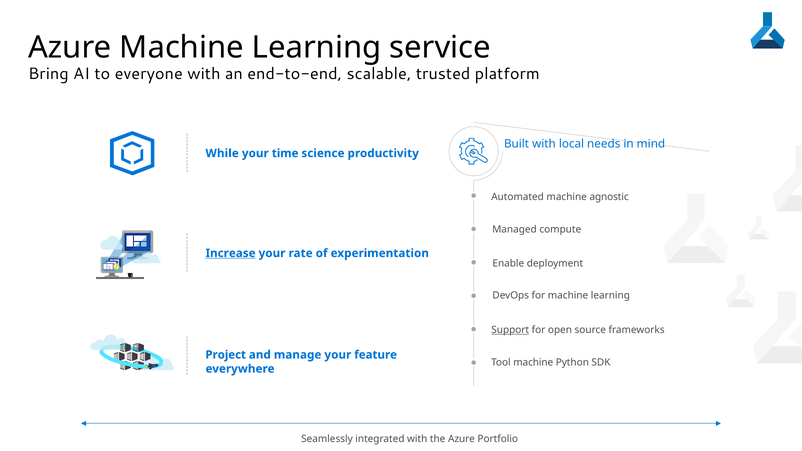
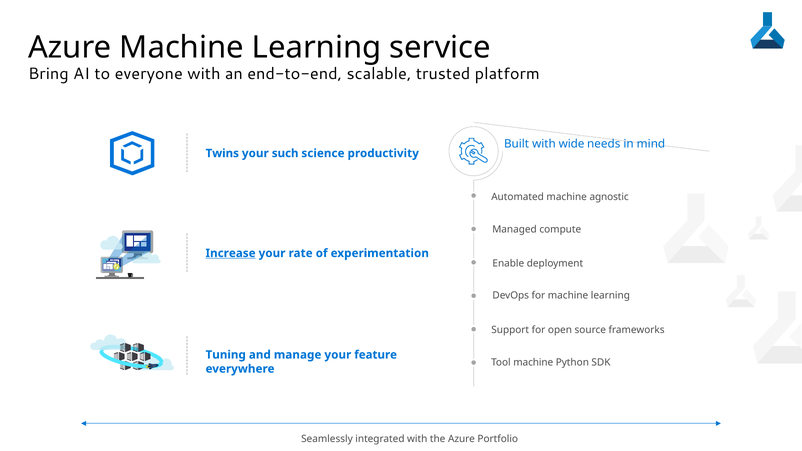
local: local -> wide (572, 144)
While: While -> Twins (222, 153)
time: time -> such (285, 153)
Support underline: present -> none (510, 330)
Project: Project -> Tuning (226, 355)
